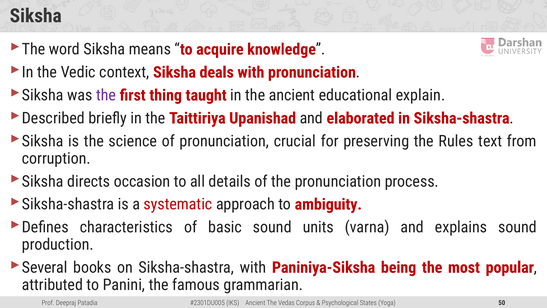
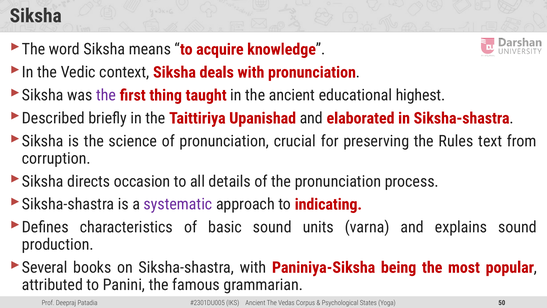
explain: explain -> highest (421, 95)
systematic colour: red -> purple (178, 204)
ambiguity: ambiguity -> indicating (328, 204)
